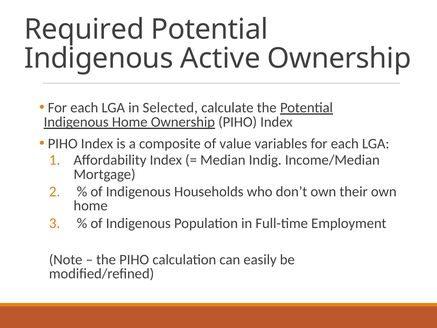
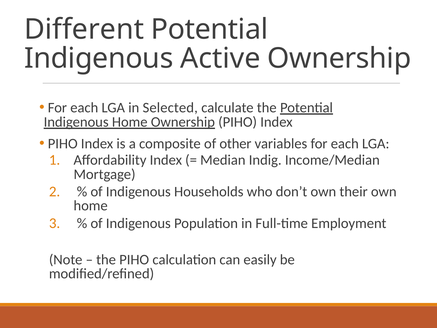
Required: Required -> Different (84, 29)
value: value -> other (235, 144)
